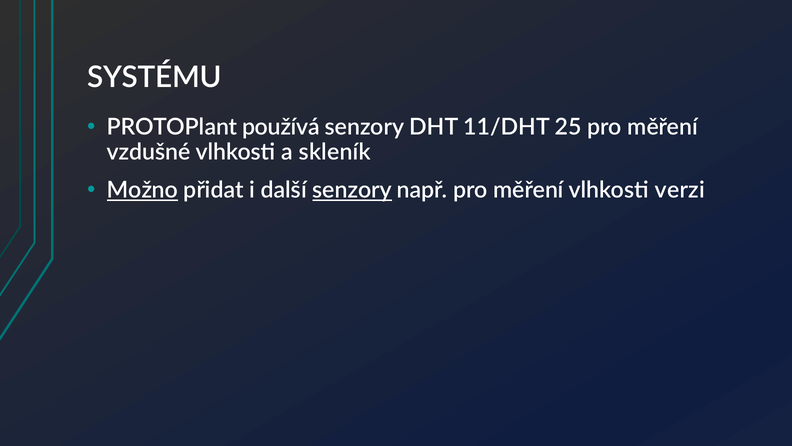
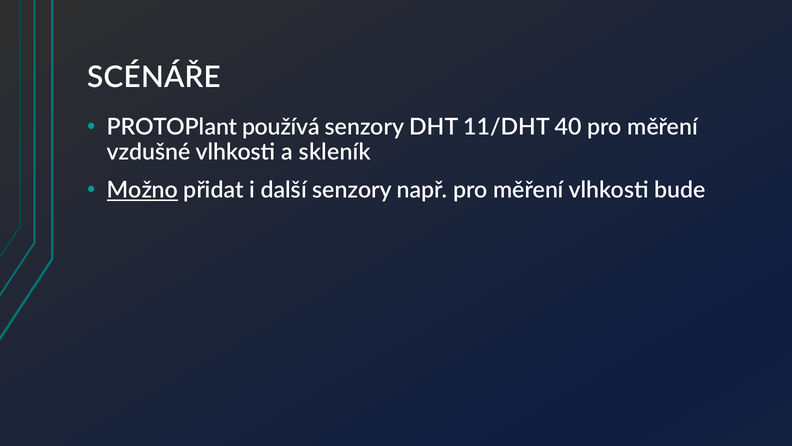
SYSTÉMU: SYSTÉMU -> SCÉNÁŘE (154, 77)
25: 25 -> 40 (568, 127)
senzory underline: present -> none (352, 190)
verzi: verzi -> bude (680, 190)
